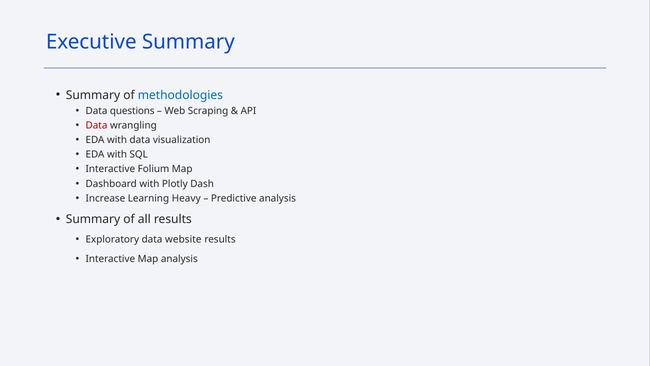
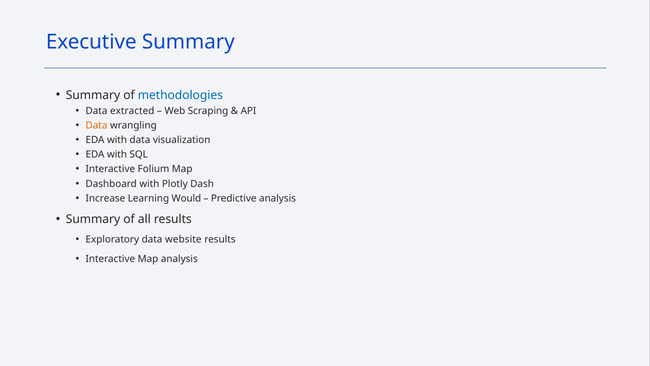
questions: questions -> extracted (132, 111)
Data colour: red -> orange (97, 125)
Heavy: Heavy -> Would (186, 198)
